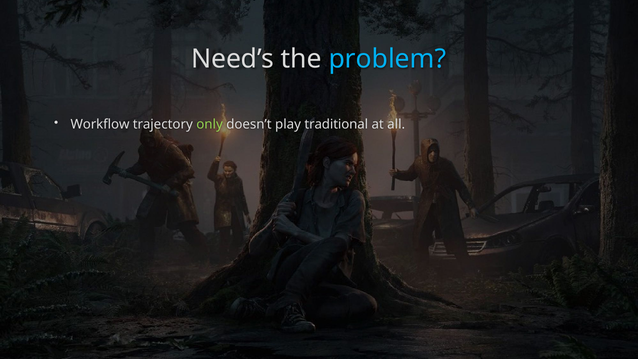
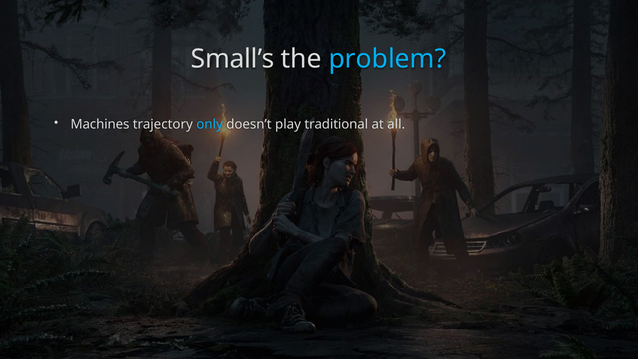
Need’s: Need’s -> Small’s (233, 59)
Workflow: Workflow -> Machines (100, 125)
only colour: light green -> light blue (210, 125)
